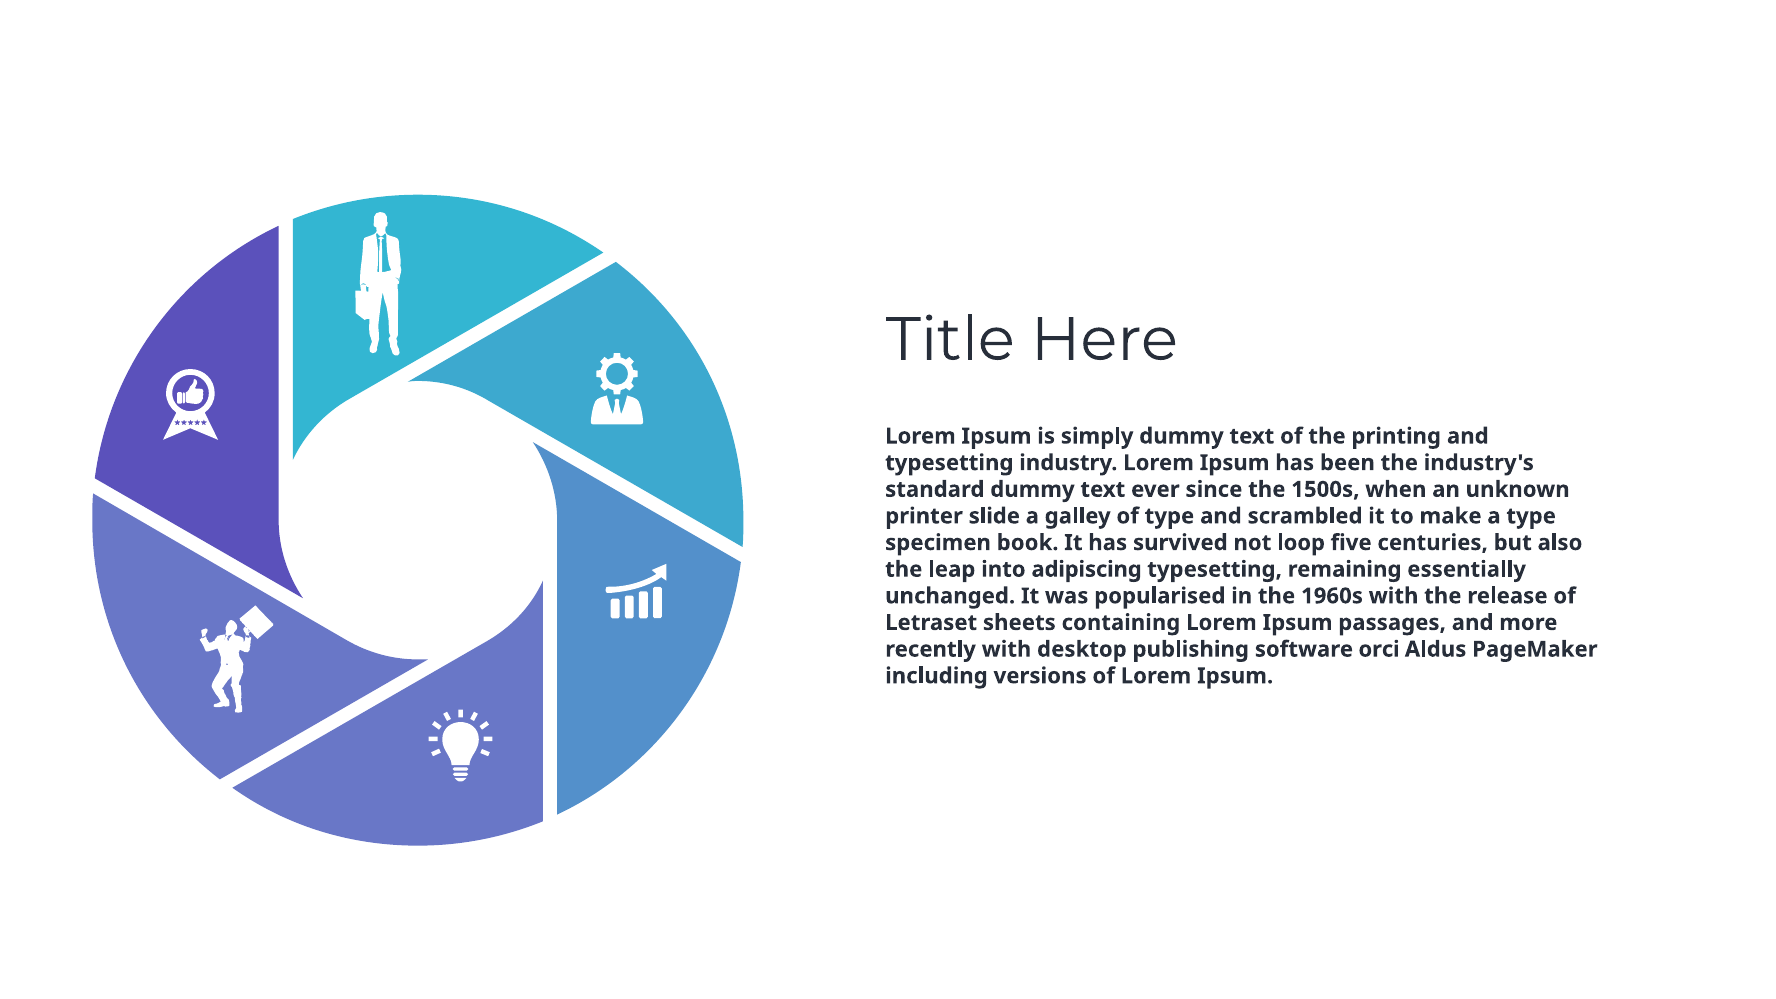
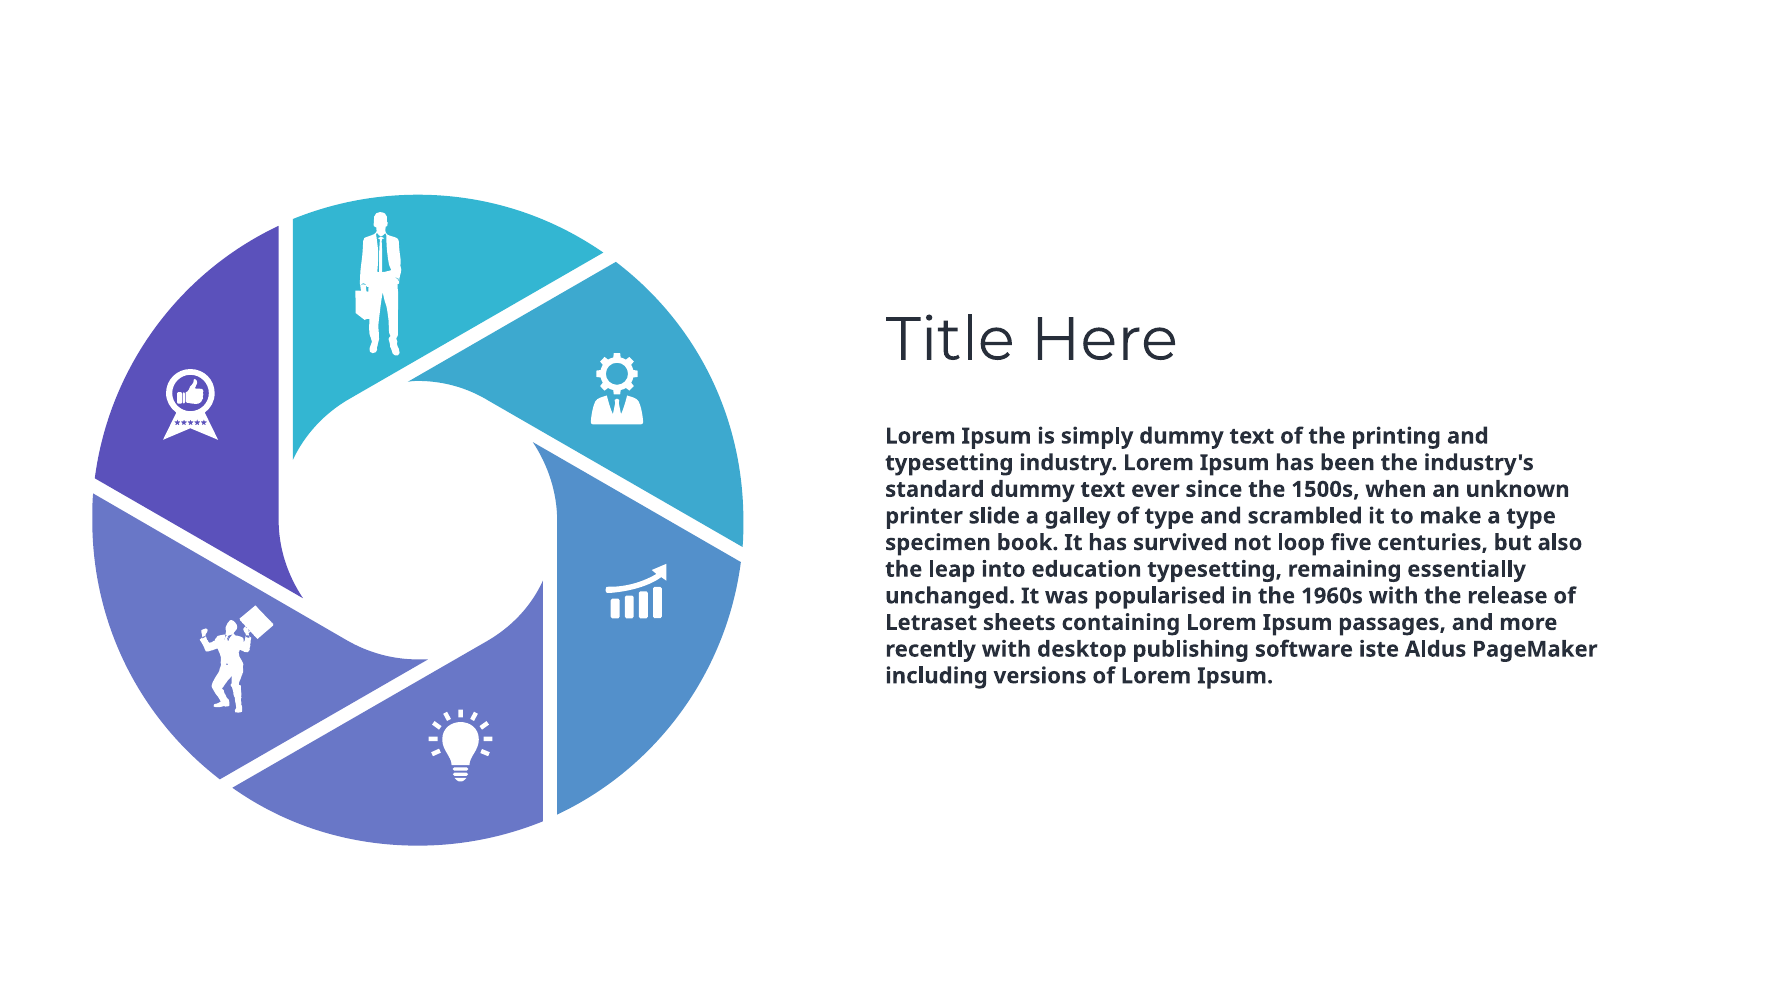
adipiscing: adipiscing -> education (1087, 569)
orci: orci -> iste (1379, 649)
